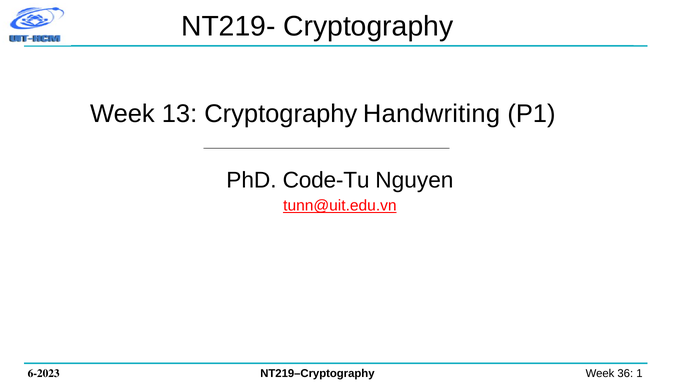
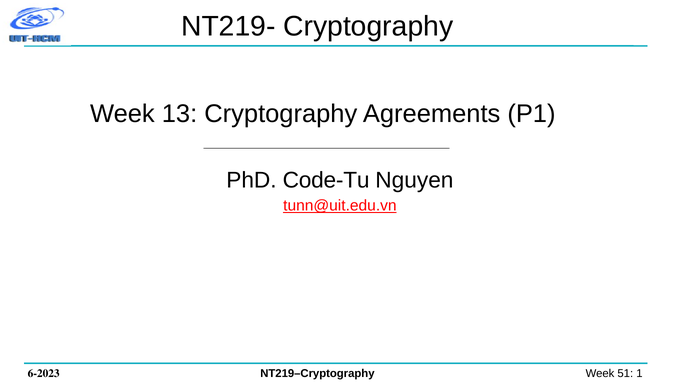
Handwriting: Handwriting -> Agreements (432, 114)
36: 36 -> 51 (625, 373)
